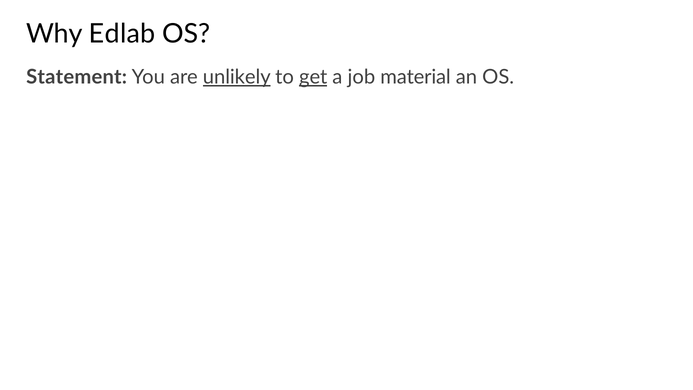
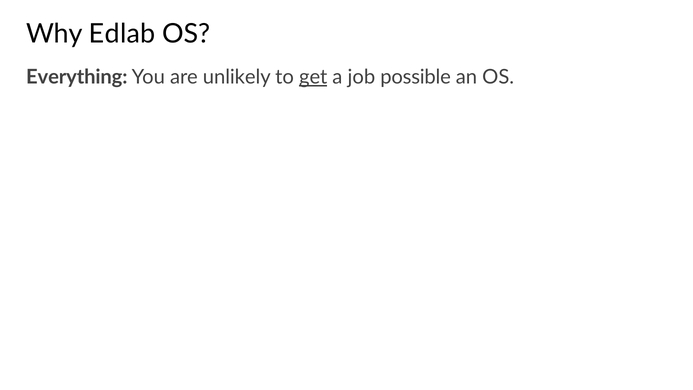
Statement: Statement -> Everything (77, 77)
unlikely underline: present -> none (237, 77)
material: material -> possible (416, 77)
